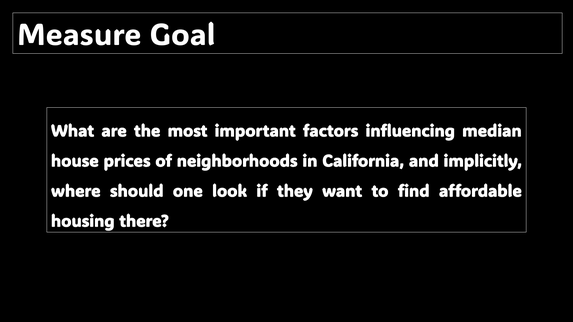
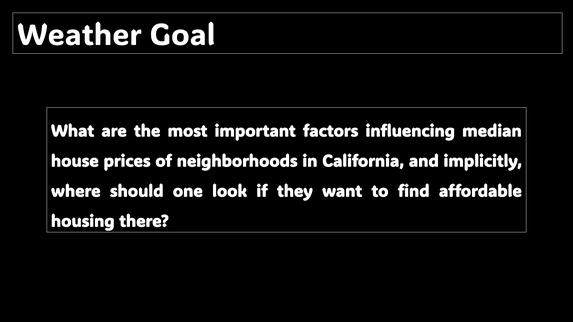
Measure: Measure -> Weather (79, 35)
